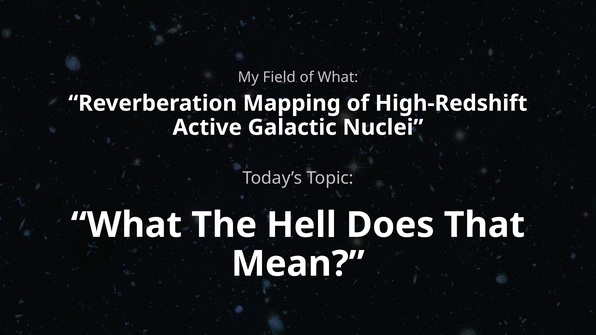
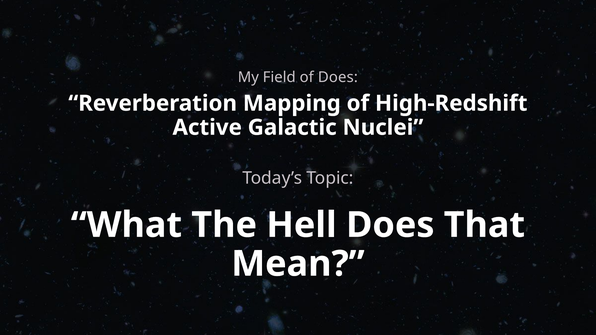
of What: What -> Does (338, 77)
